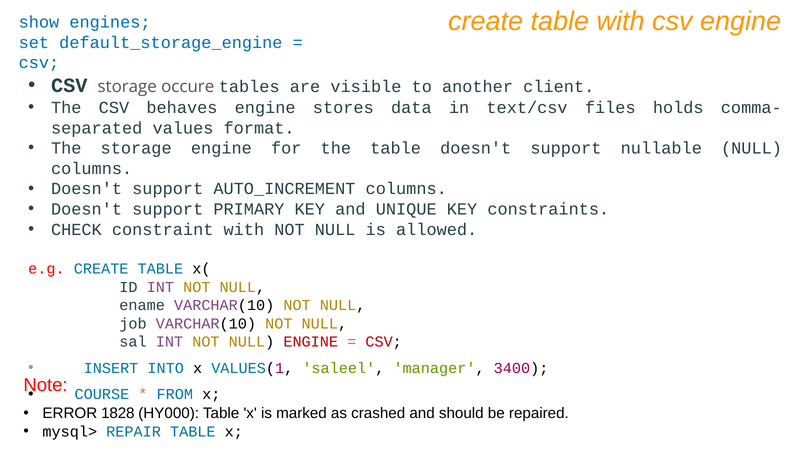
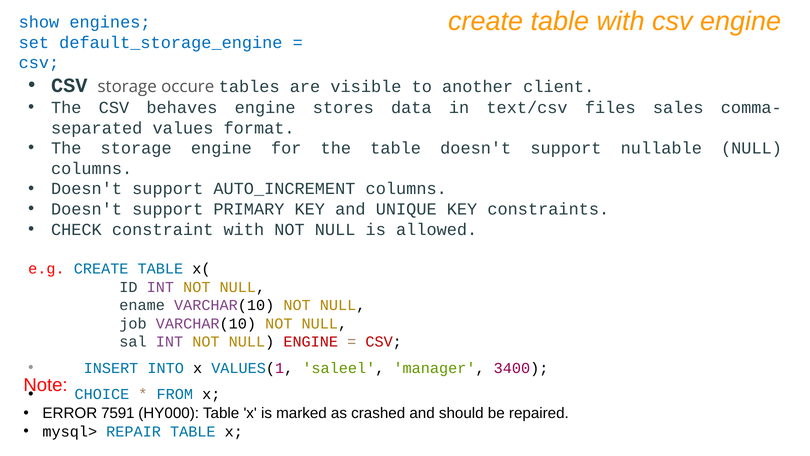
holds: holds -> sales (678, 108)
COURSE: COURSE -> CHOICE (102, 394)
1828: 1828 -> 7591 (118, 413)
